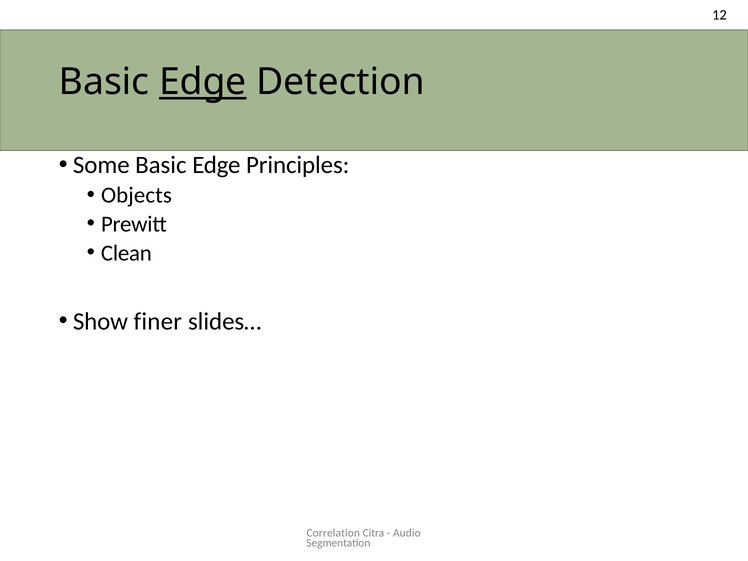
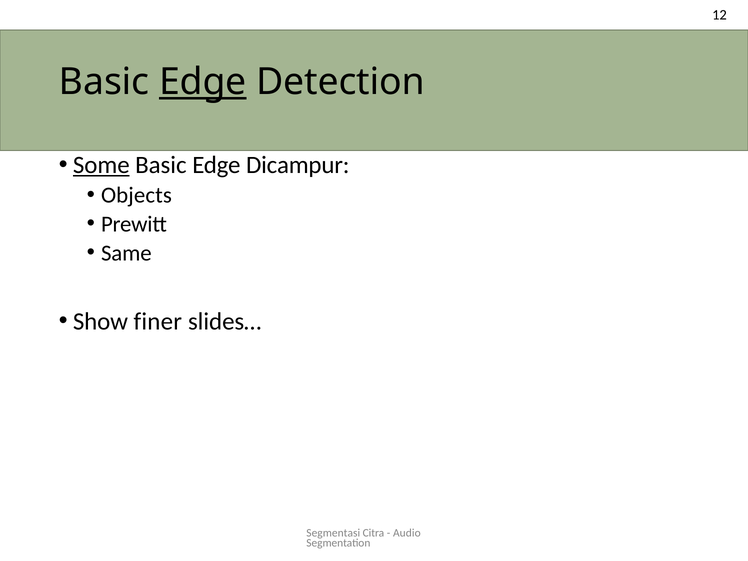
Some underline: none -> present (101, 165)
Principles: Principles -> Dicampur (298, 165)
Clean: Clean -> Same (126, 253)
Correlation: Correlation -> Segmentasi (333, 533)
